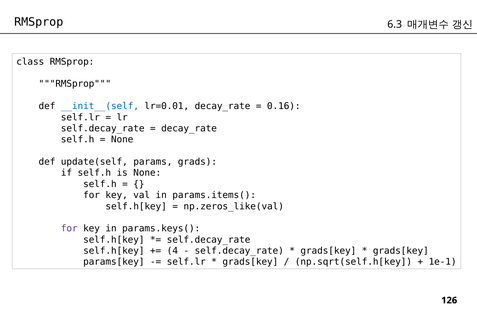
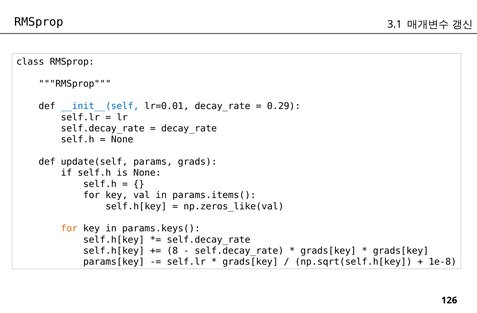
6.3: 6.3 -> 3.1 (395, 24)
0.16: 0.16 -> 0.29 (284, 106)
for colour: purple -> orange (69, 229)
4: 4 -> 8 (172, 251)
1e-1: 1e-1 -> 1e-8 (443, 262)
